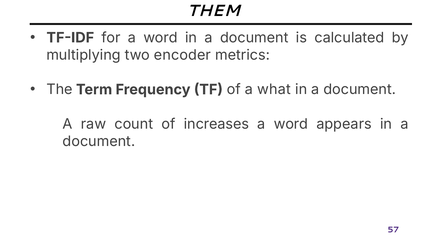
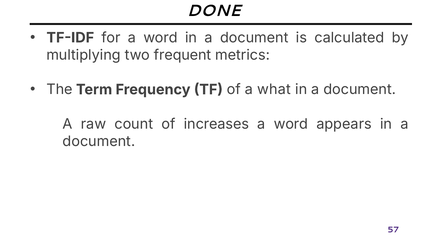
THEM: THEM -> DONE (214, 11)
encoder: encoder -> frequent (183, 55)
